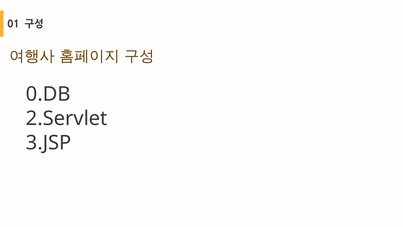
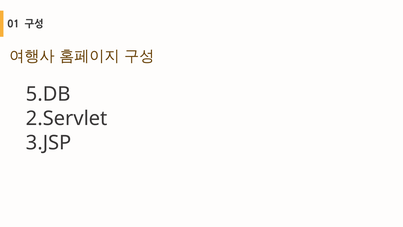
0.DB: 0.DB -> 5.DB (48, 94)
